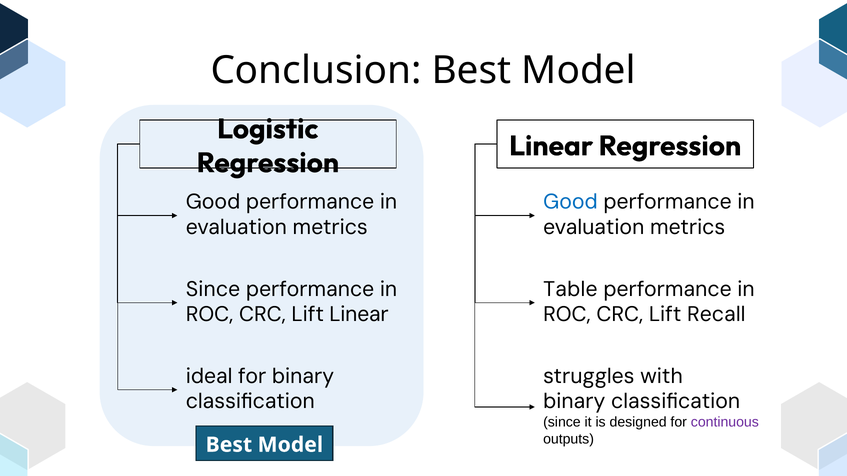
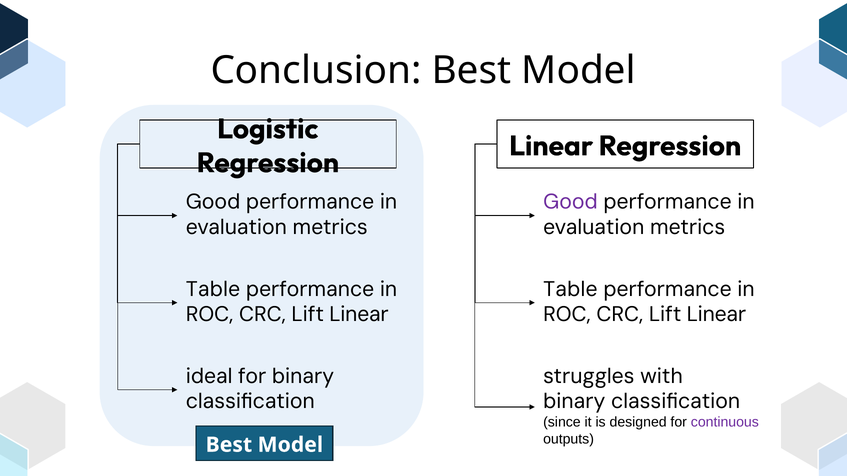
Good colour: blue -> purple (570, 202)
Since: Since -> Table (213, 289)
Recall: Recall -> Linear (716, 315)
